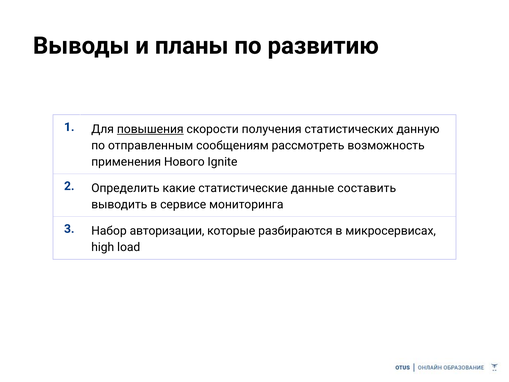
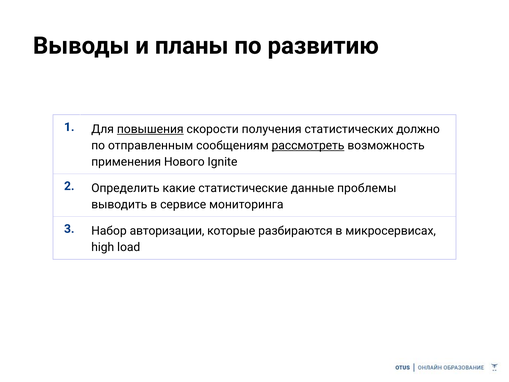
данную: данную -> должно (418, 129)
рассмотреть underline: none -> present (308, 145)
составить: составить -> проблемы (367, 188)
